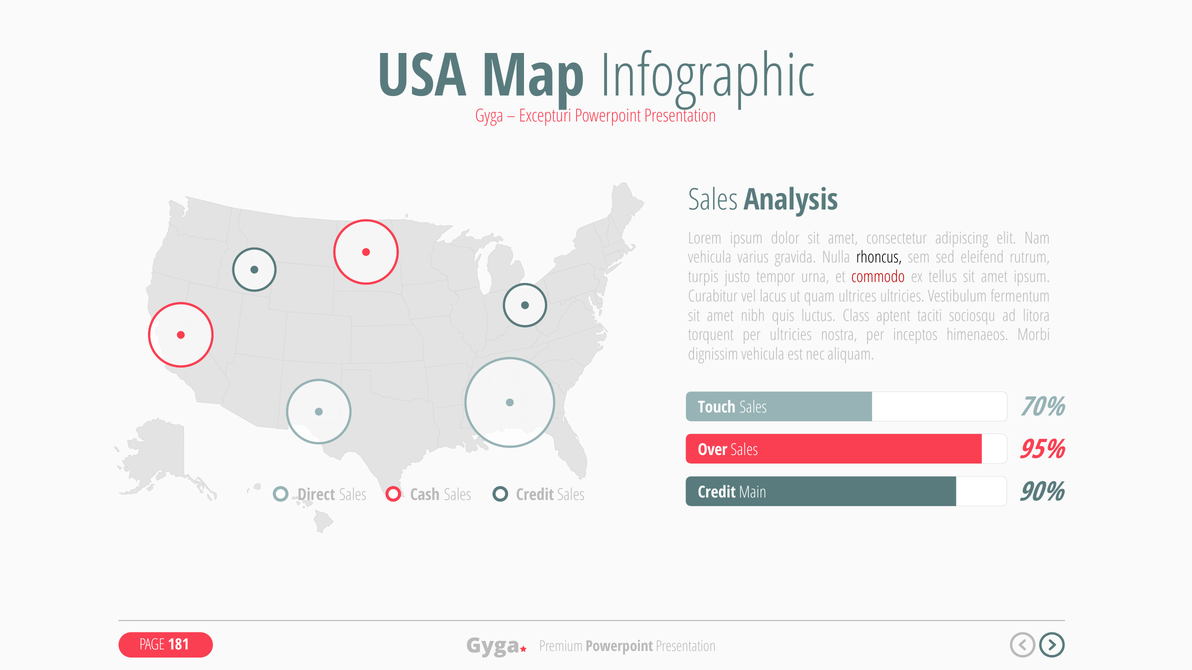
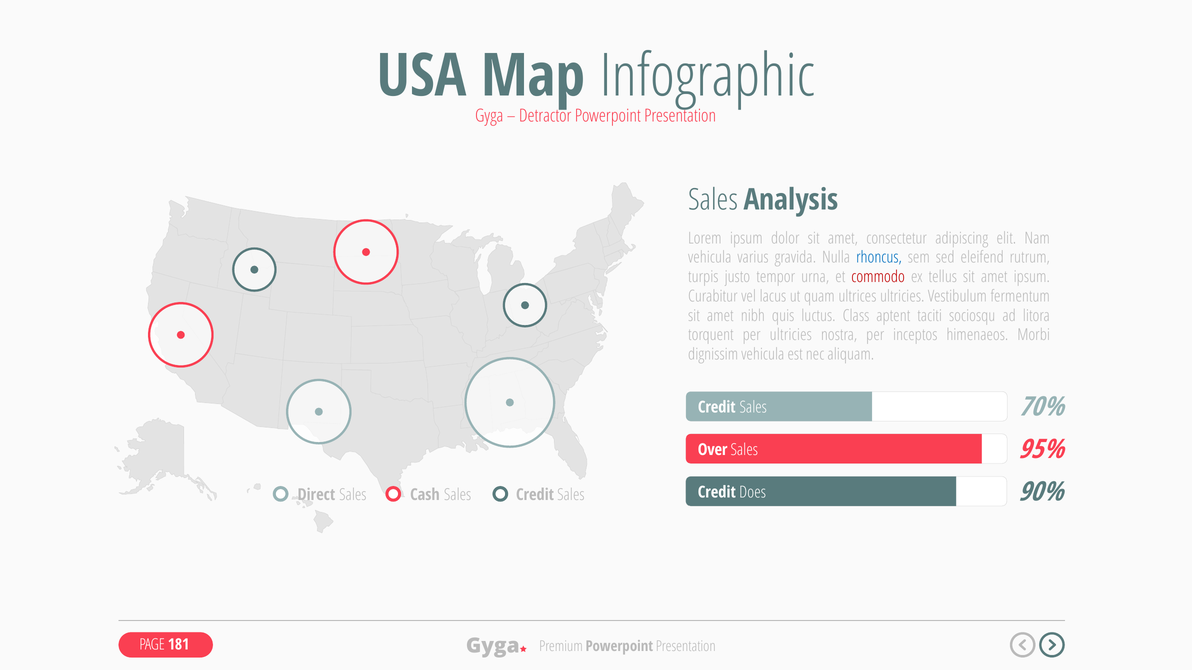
Excepturi: Excepturi -> Detractor (545, 116)
rhoncus colour: black -> blue (879, 258)
Touch: Touch -> Credit (717, 408)
Main: Main -> Does (753, 493)
